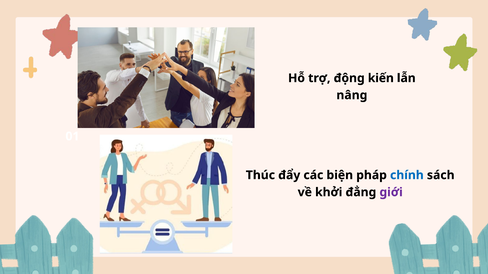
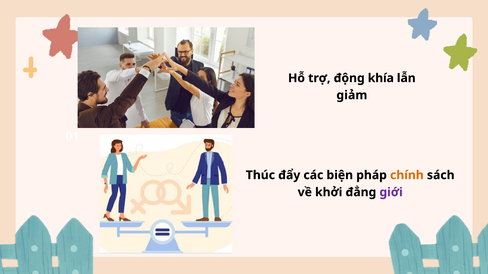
kiến: kiến -> khía (381, 78)
nâng: nâng -> giảm (352, 95)
chính colour: blue -> orange (407, 175)
